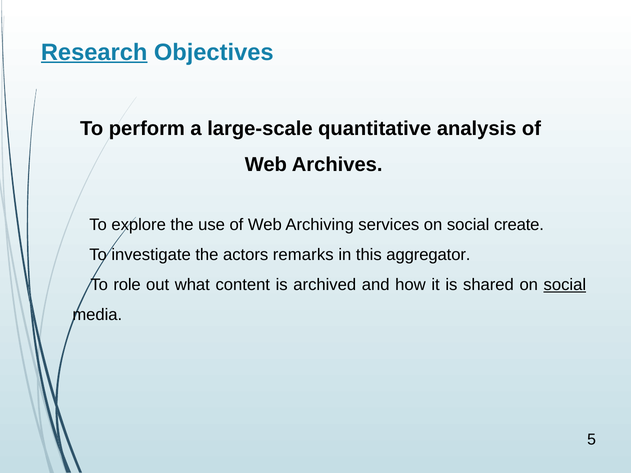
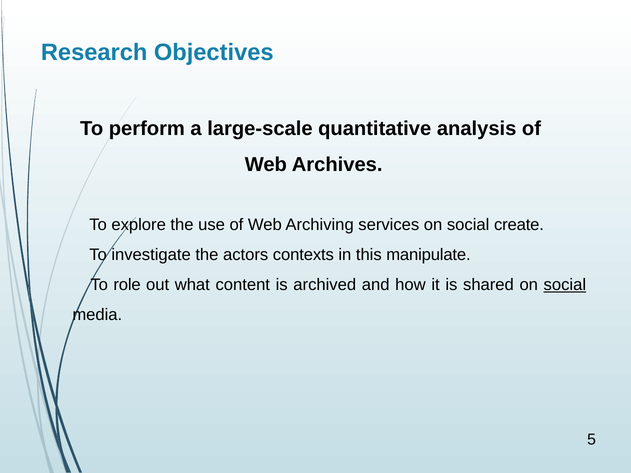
Research underline: present -> none (94, 52)
remarks: remarks -> contexts (303, 255)
aggregator: aggregator -> manipulate (428, 255)
